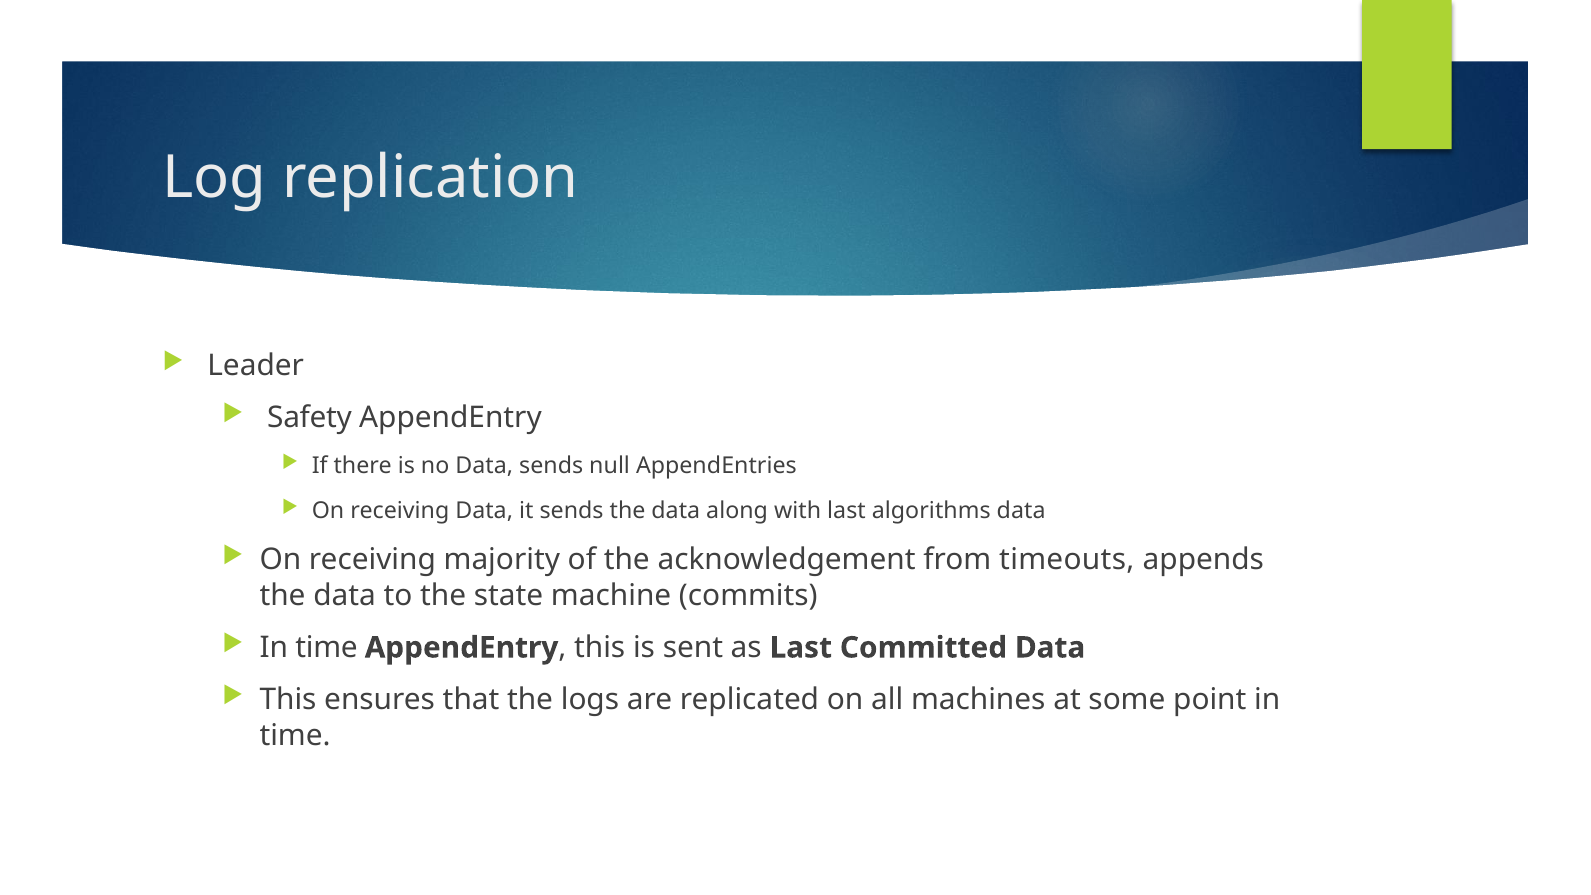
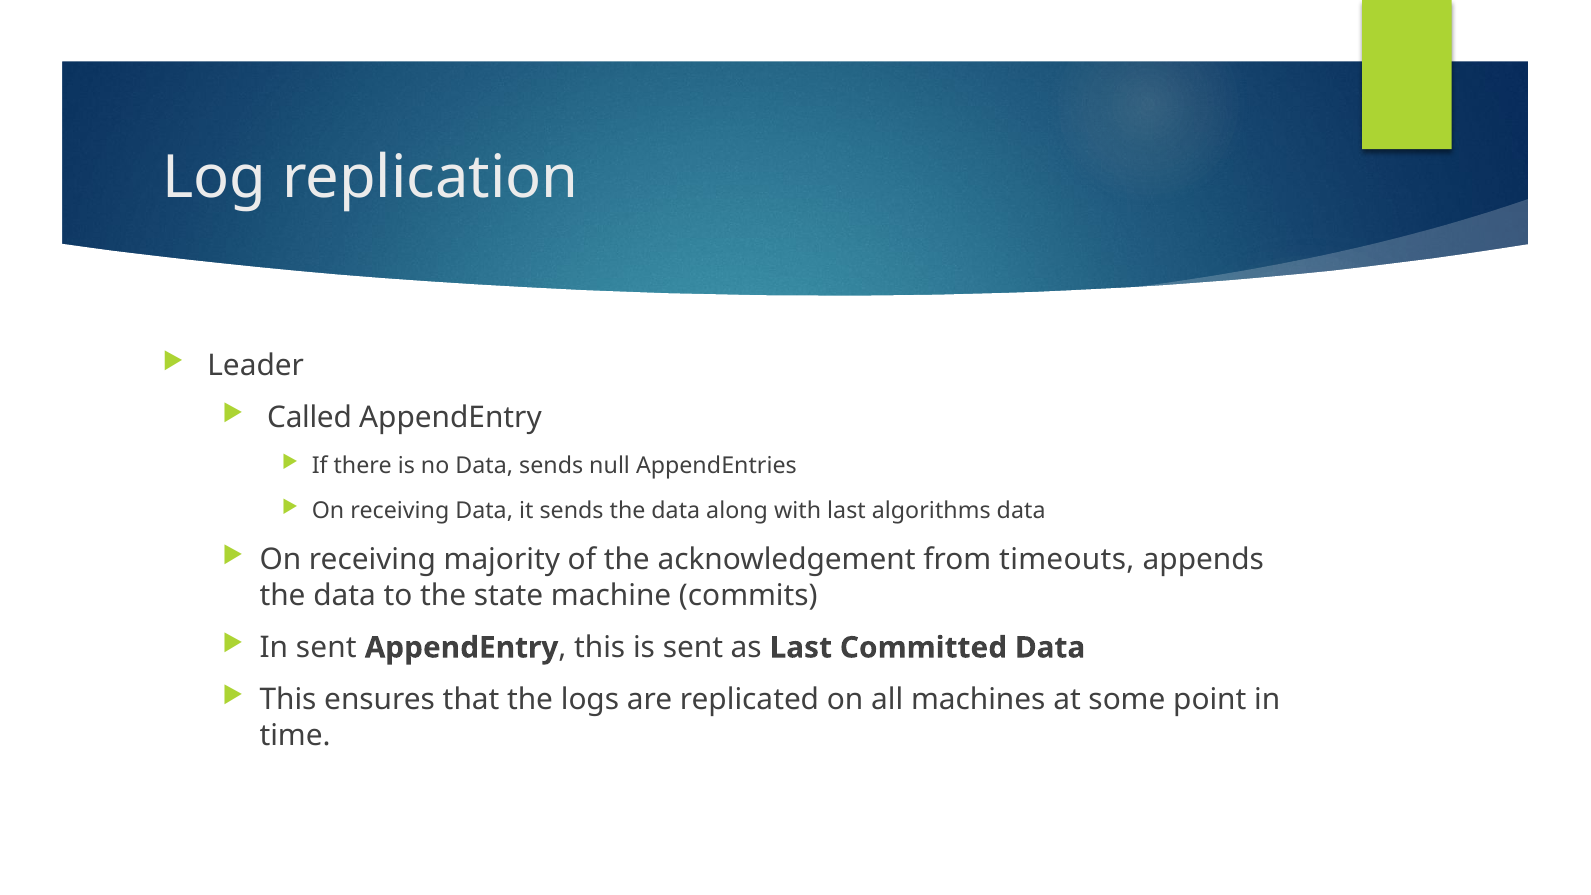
Safety: Safety -> Called (310, 418)
time: time -> sent (326, 648)
